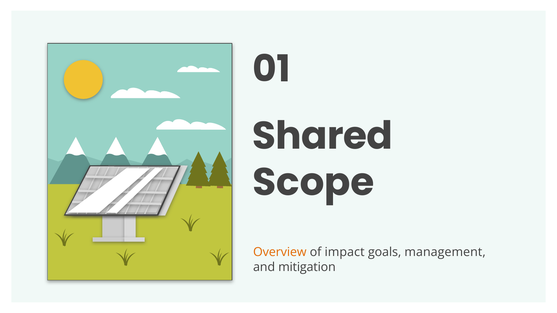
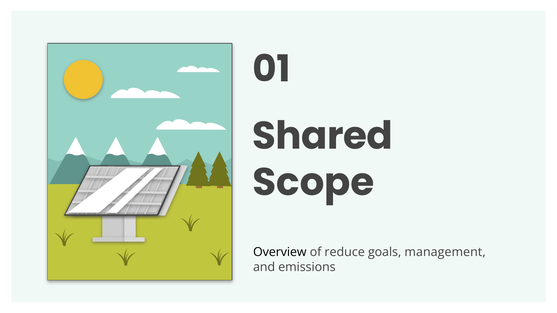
Overview colour: orange -> black (280, 252)
impact: impact -> reduce (345, 252)
mitigation: mitigation -> emissions (307, 267)
